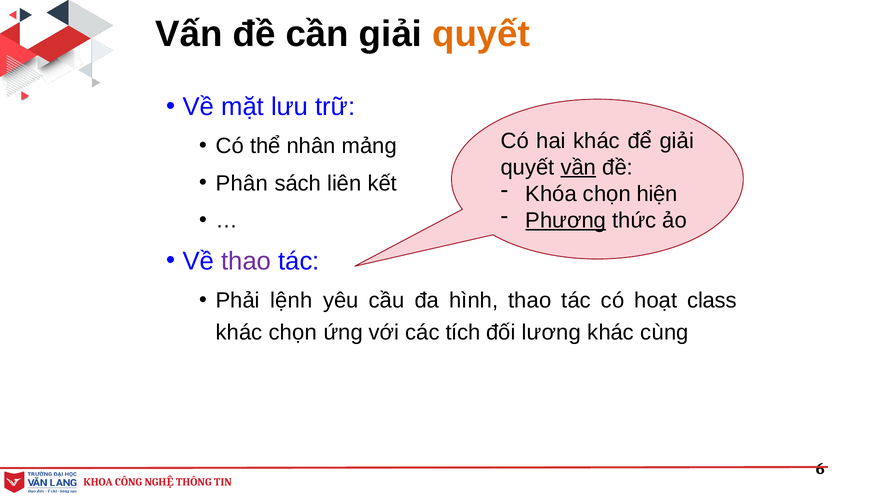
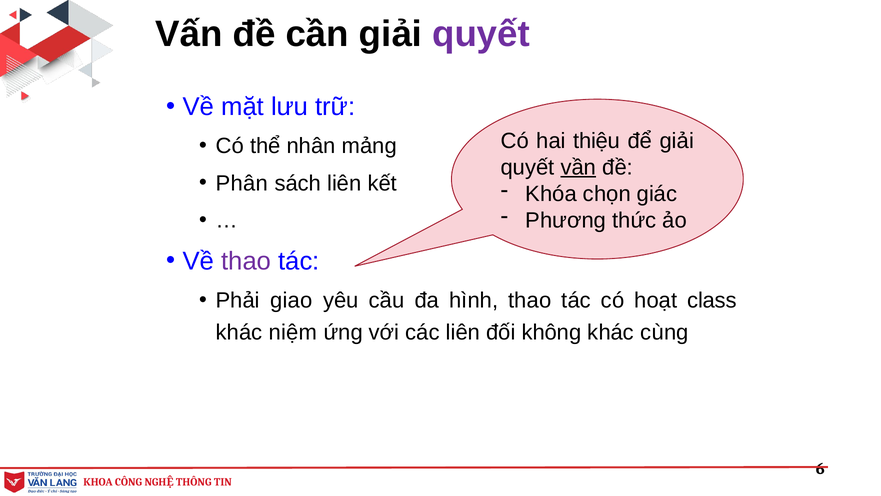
quyết colour: orange -> purple (481, 34)
hai khác: khác -> thiệu (597, 141)
hiện: hiện -> giác (657, 194)
Phương underline: present -> none (566, 220)
lệnh: lệnh -> giao (291, 300)
khác chọn: chọn -> niệm (293, 332)
các tích: tích -> liên (463, 332)
lương: lương -> không (551, 332)
